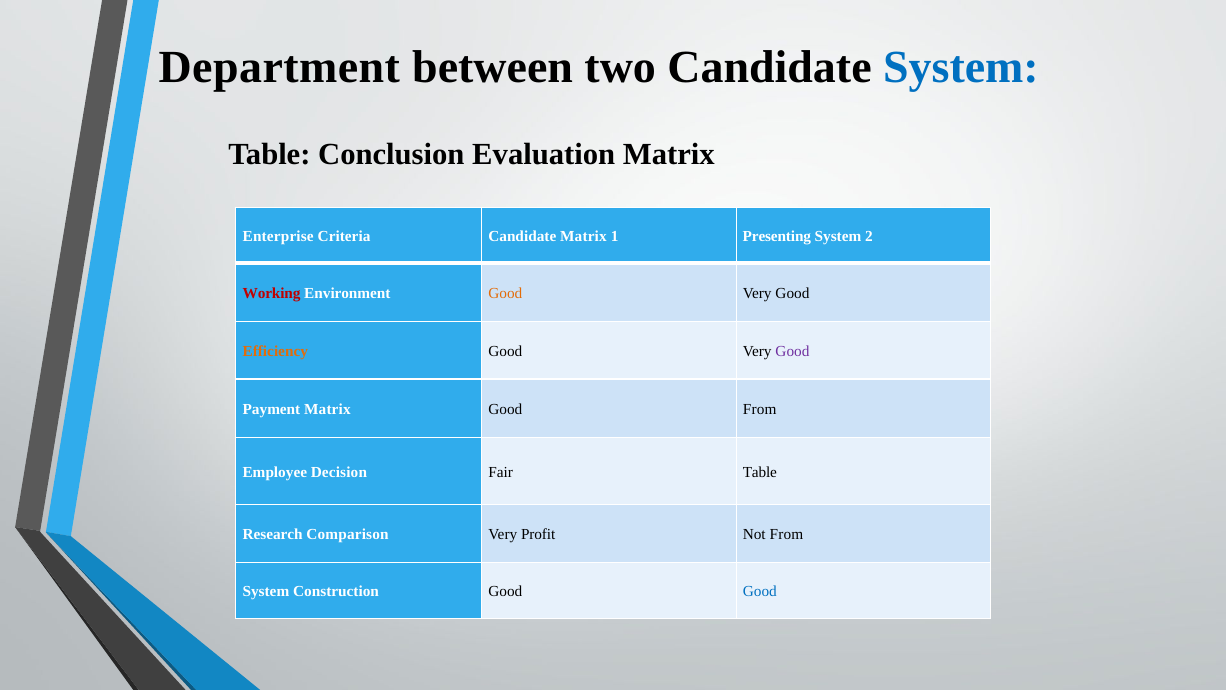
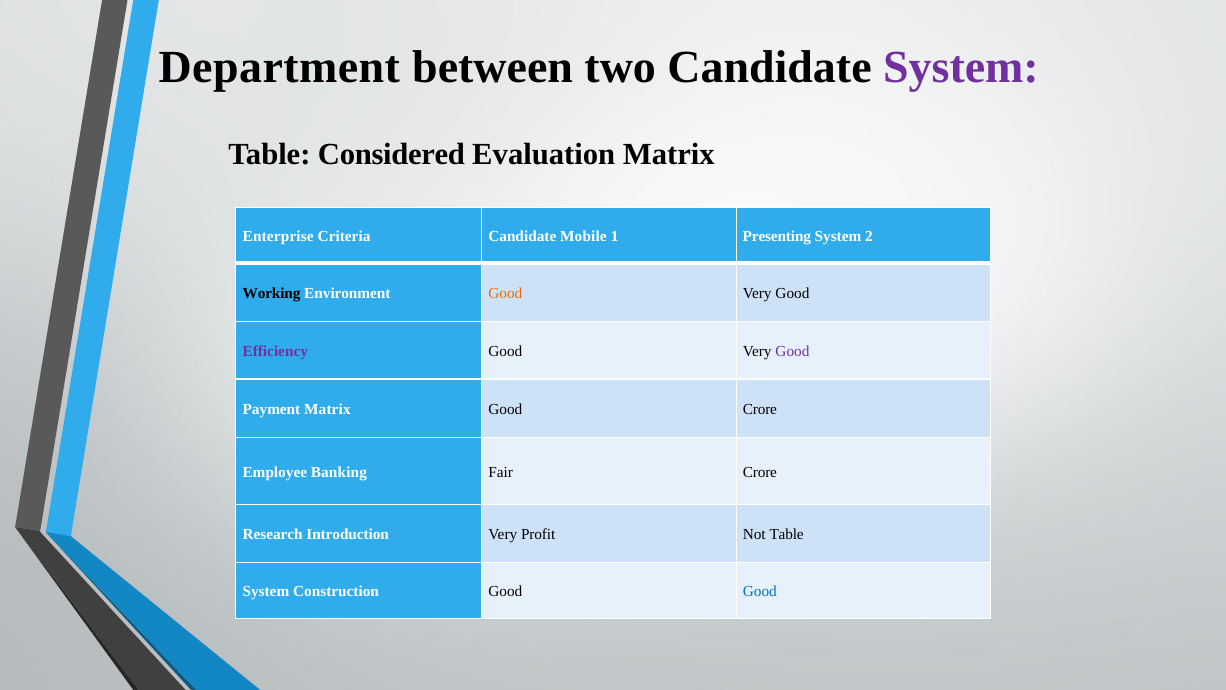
System colour: blue -> purple (961, 67)
Conclusion: Conclusion -> Considered (391, 154)
Candidate Matrix: Matrix -> Mobile (583, 236)
Working colour: red -> black (272, 293)
Efficiency colour: orange -> purple (275, 351)
Good From: From -> Crore (760, 409)
Decision: Decision -> Banking (339, 472)
Fair Table: Table -> Crore (760, 472)
Comparison: Comparison -> Introduction (348, 534)
Not From: From -> Table (787, 534)
